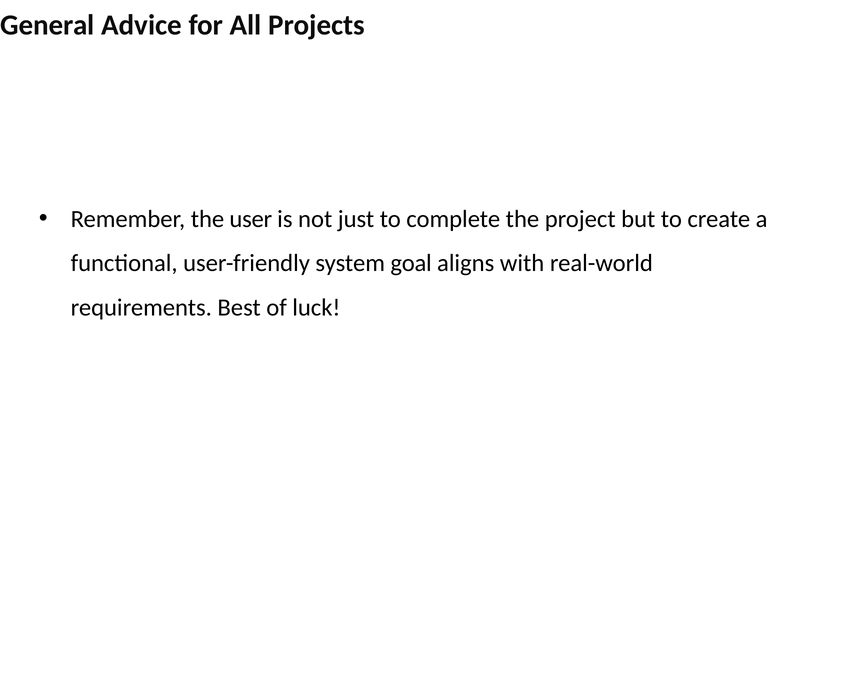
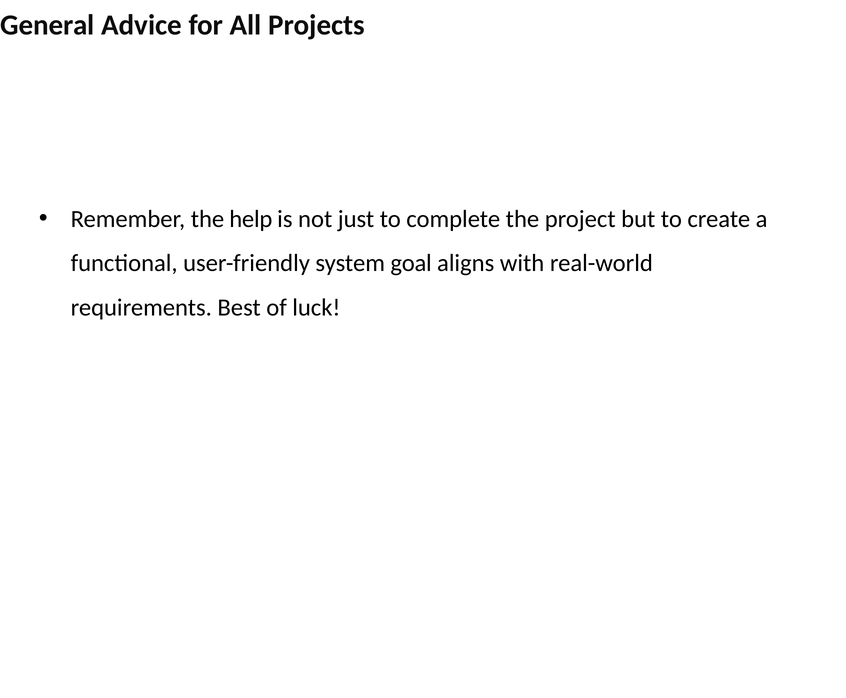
user: user -> help (251, 219)
